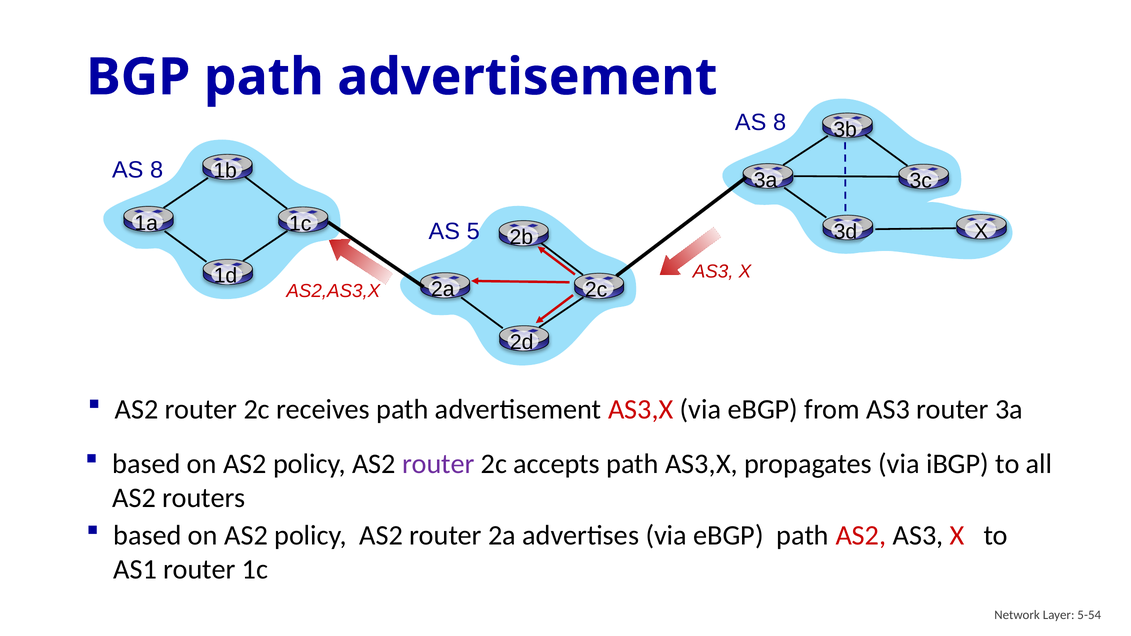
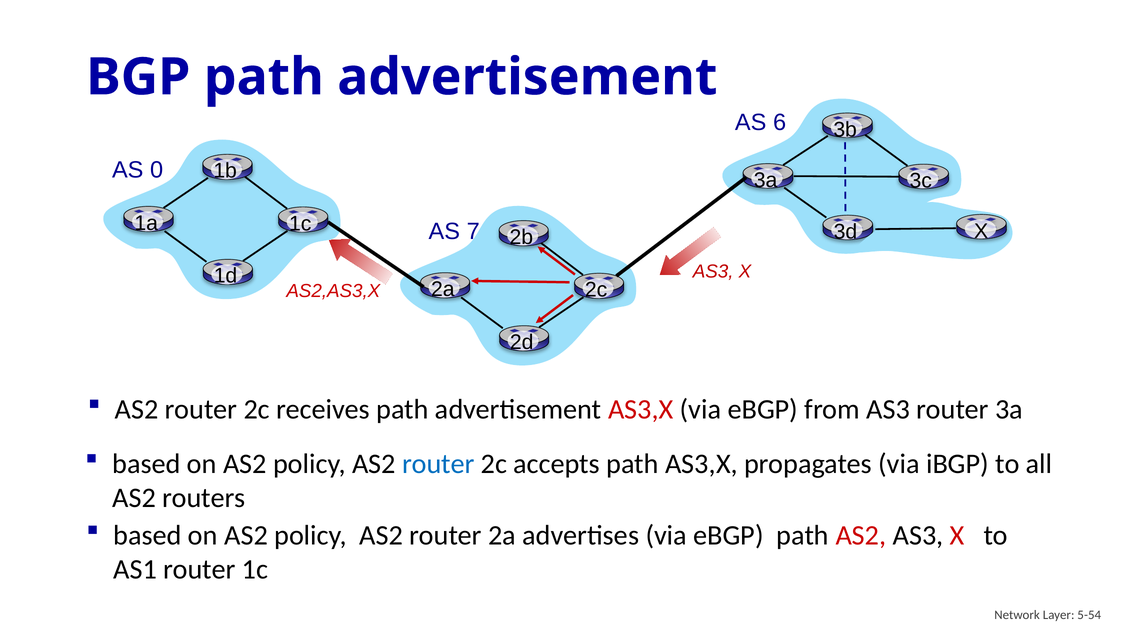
8: 8 -> 6 (780, 122)
8: 8 -> 0 (157, 170)
5: 5 -> 7 (473, 231)
router colour: purple -> blue (438, 464)
